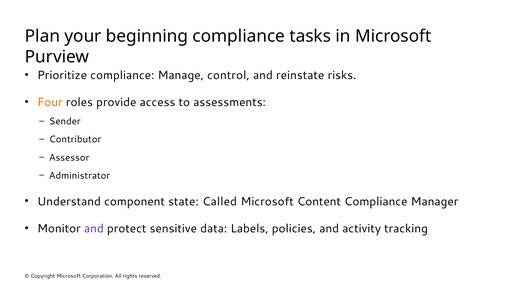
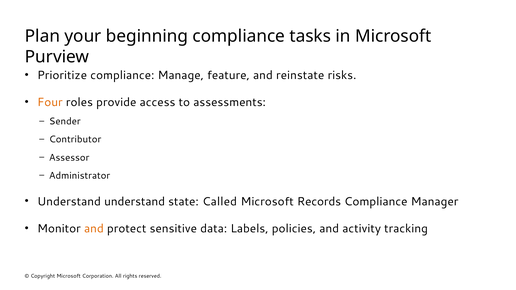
control: control -> feature (228, 75)
Understand component: component -> understand (135, 202)
Content: Content -> Records (319, 202)
and colour: purple -> orange (94, 229)
